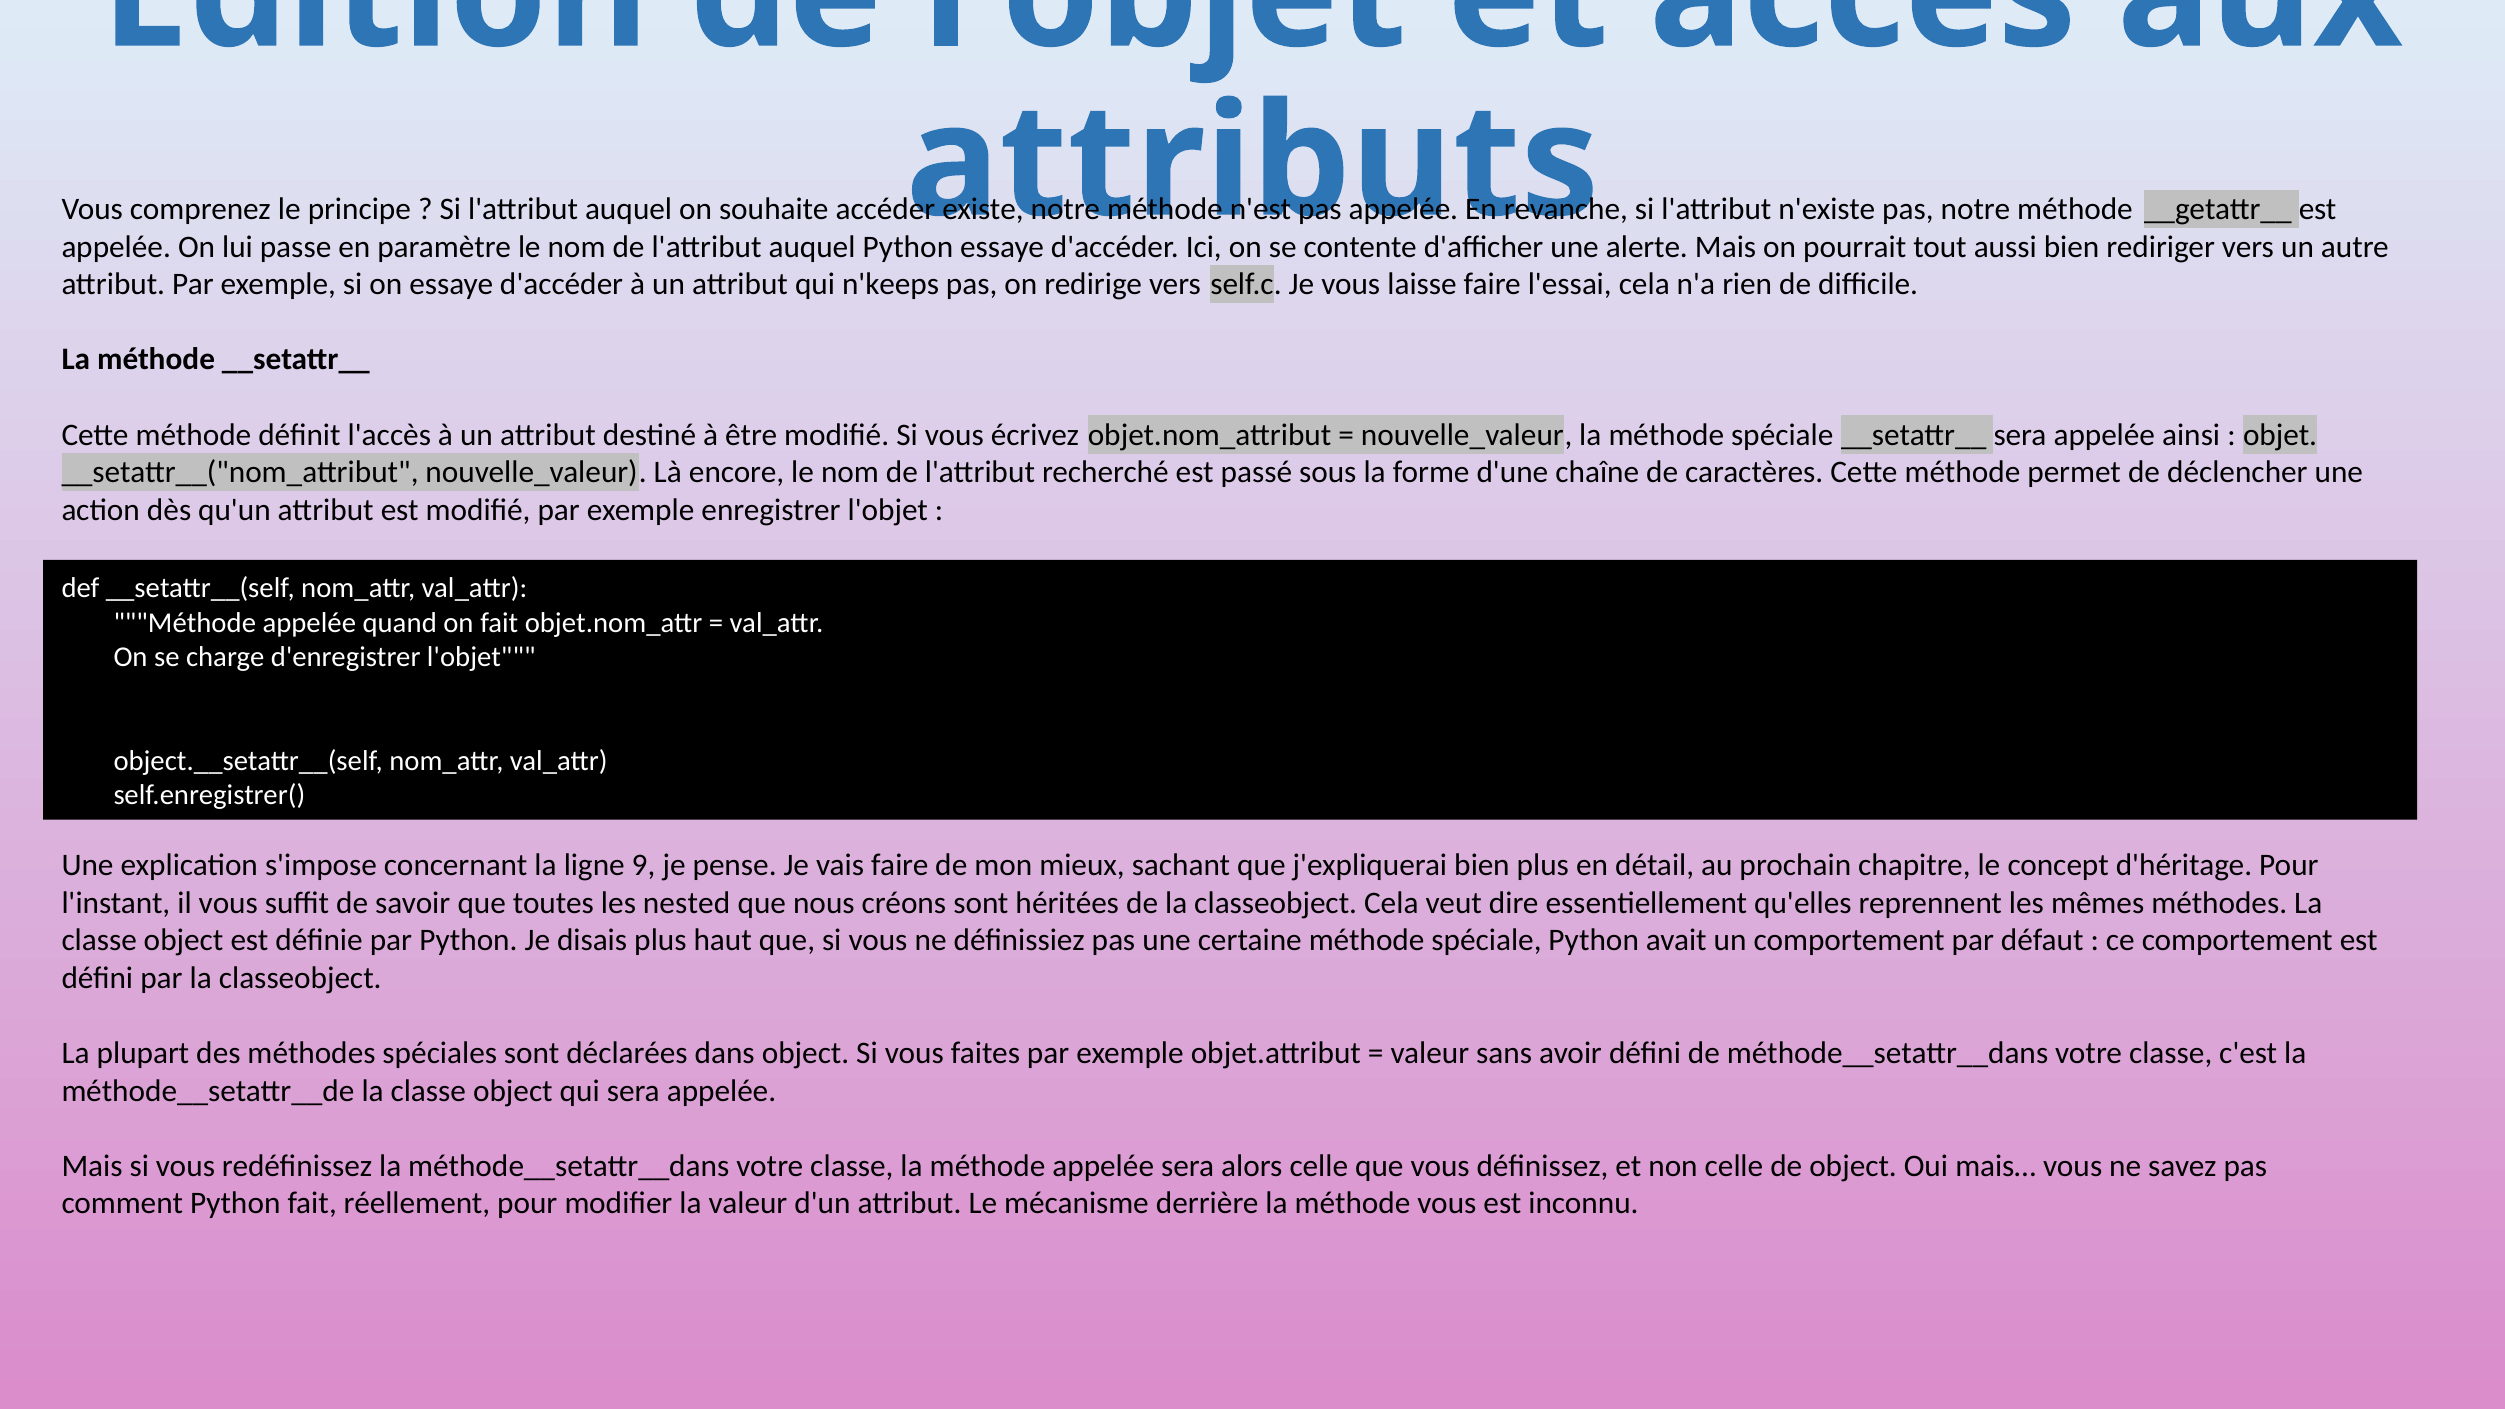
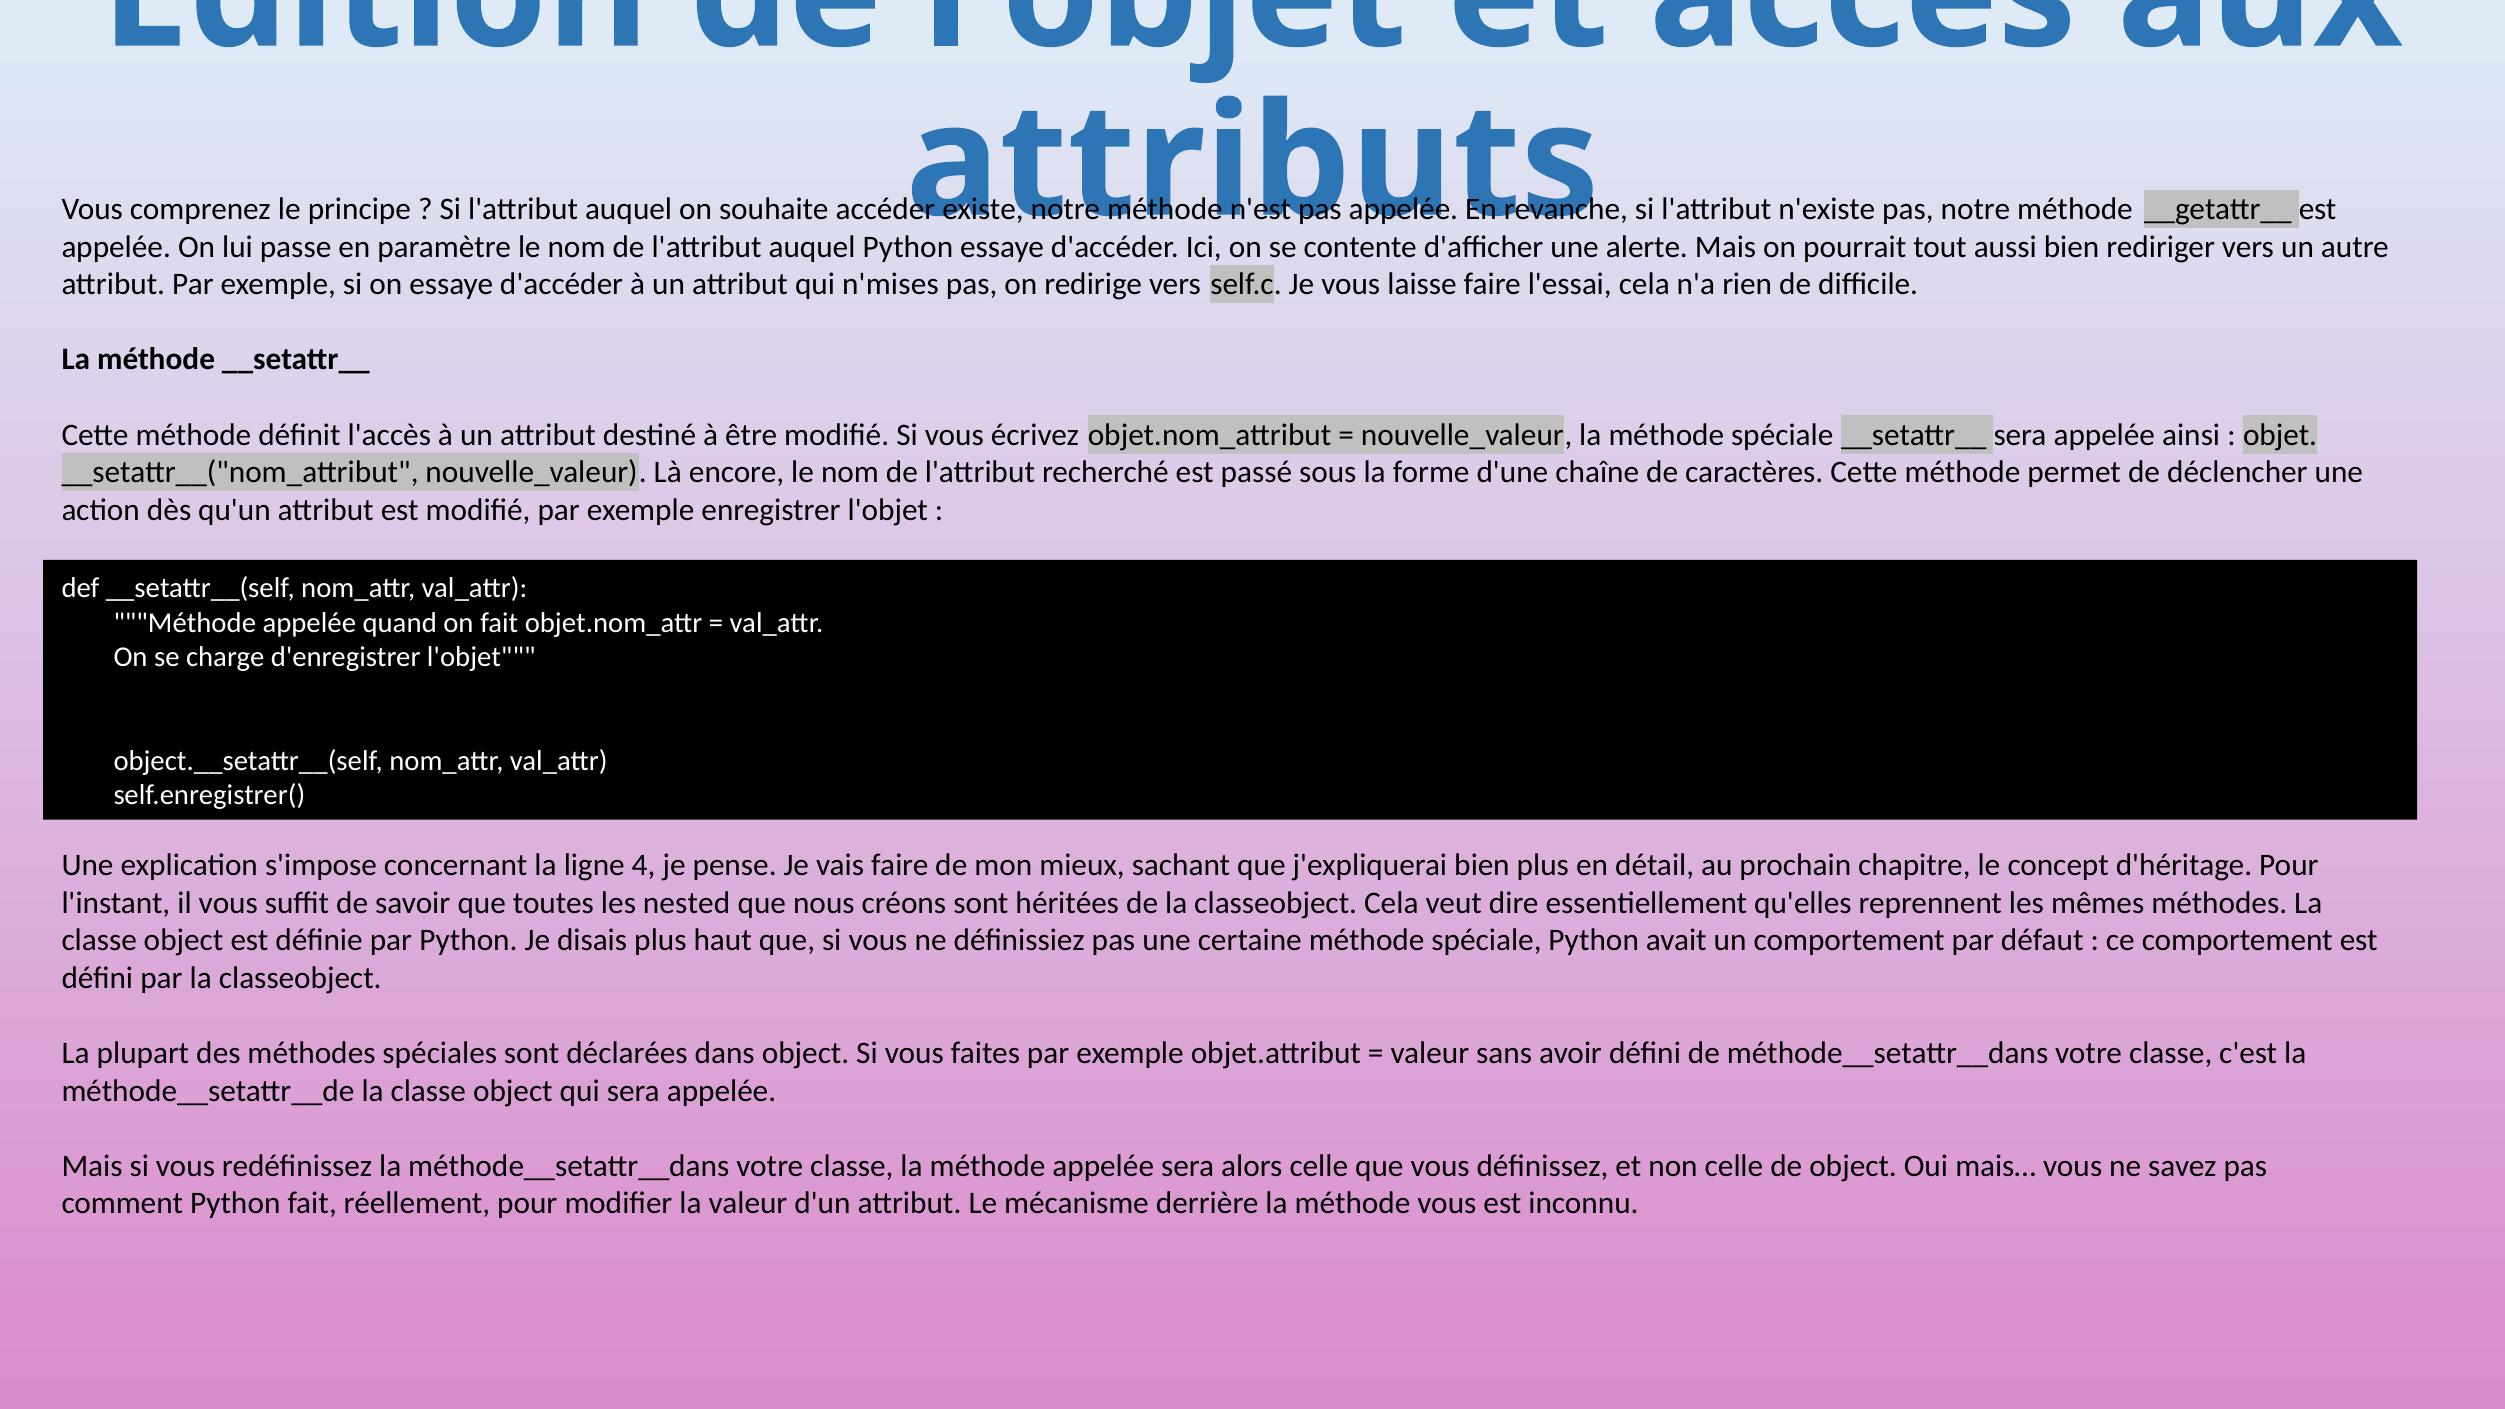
n'keeps: n'keeps -> n'mises (890, 285)
9: 9 -> 4 (643, 865)
